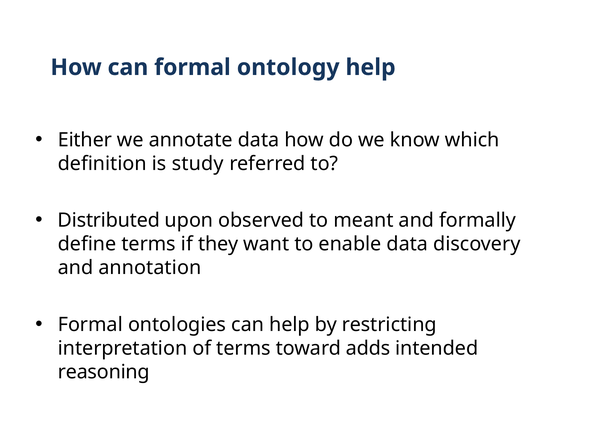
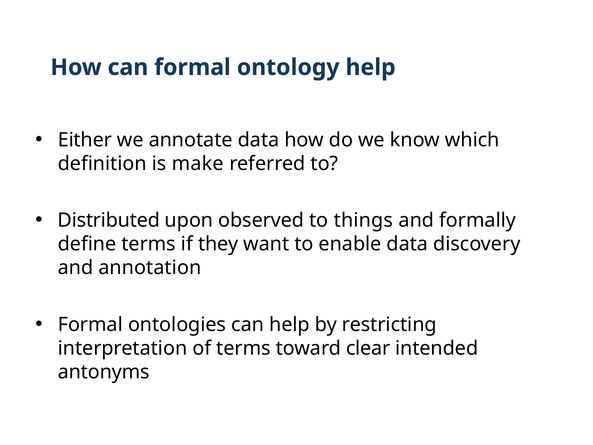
study: study -> make (198, 163)
meant: meant -> things (363, 220)
adds: adds -> clear (368, 348)
reasoning: reasoning -> antonyms (104, 372)
